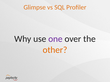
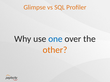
one colour: purple -> blue (55, 39)
